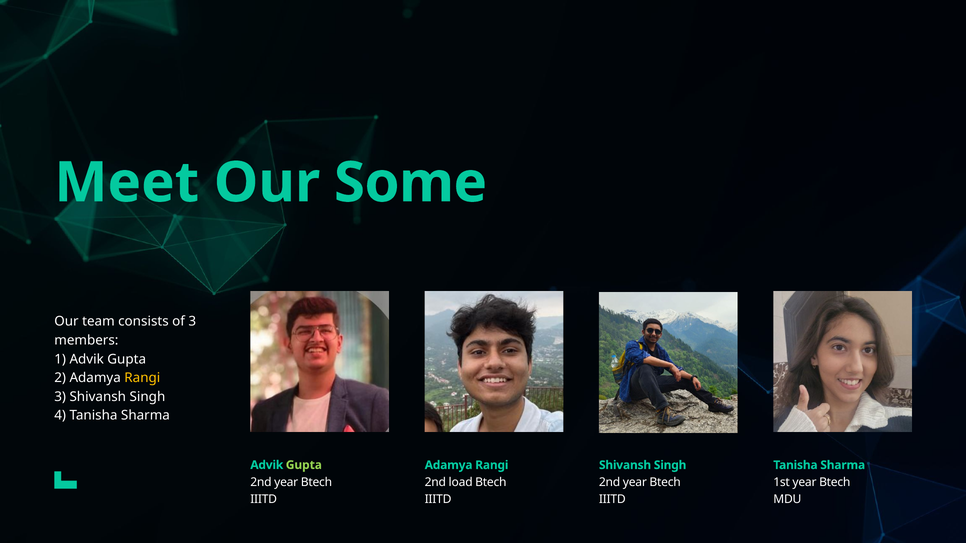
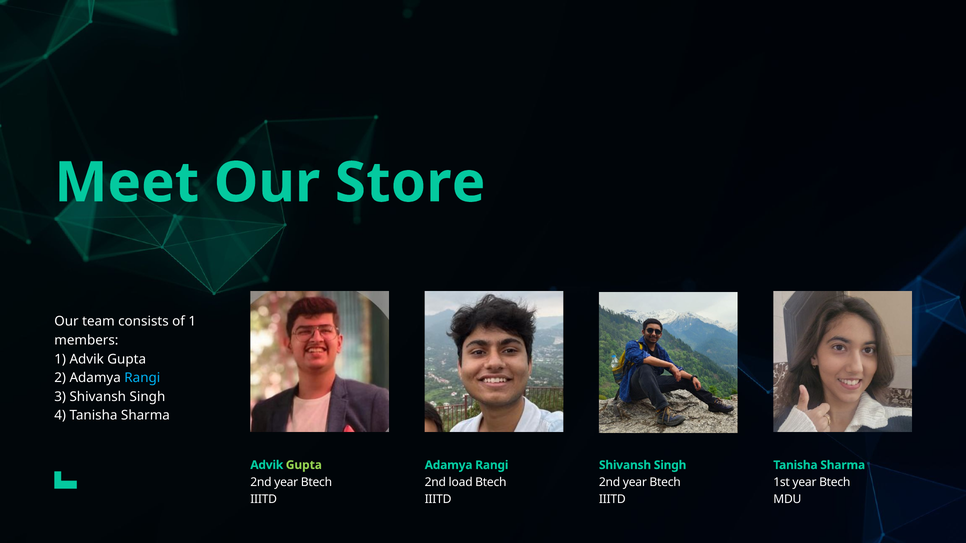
Some: Some -> Store (410, 183)
of 3: 3 -> 1 (192, 322)
Rangi colour: yellow -> light blue (142, 378)
